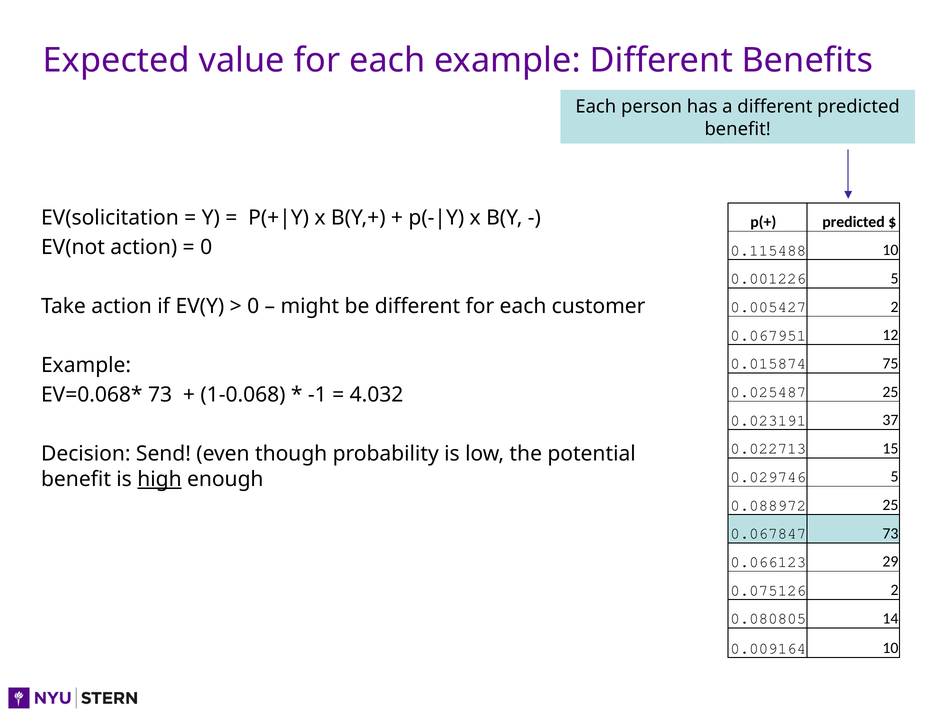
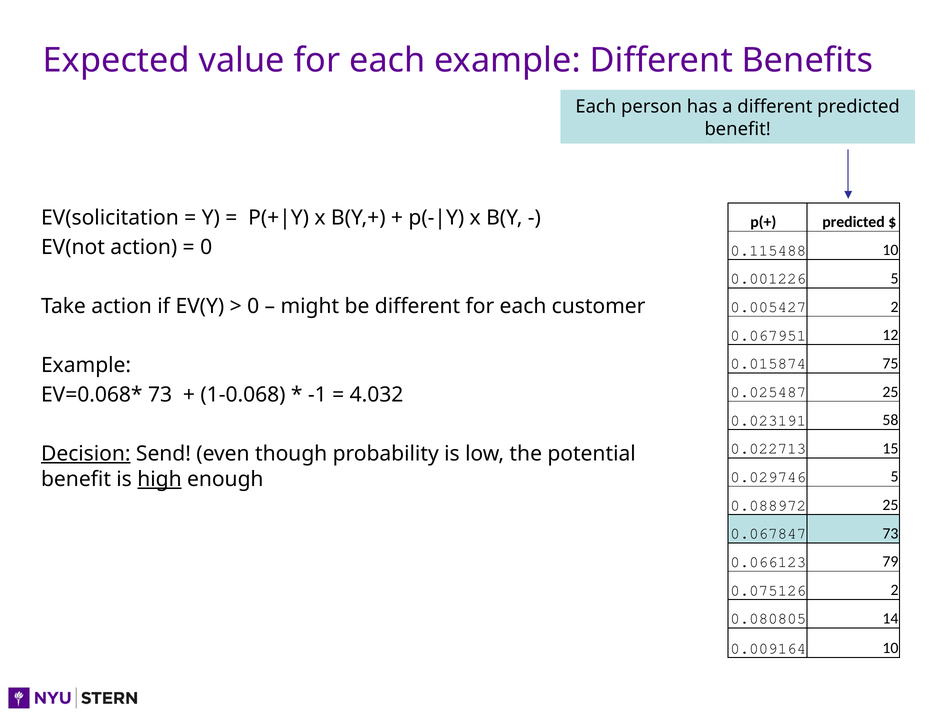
37: 37 -> 58 (890, 420)
Decision underline: none -> present (86, 454)
29: 29 -> 79 (890, 562)
